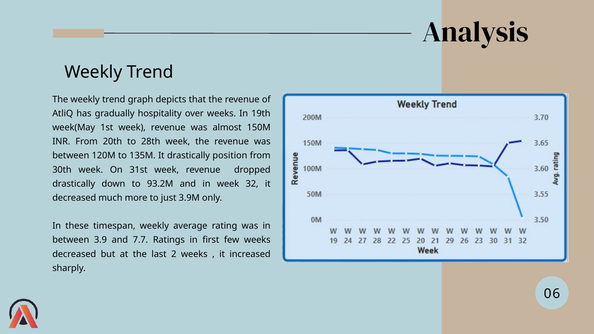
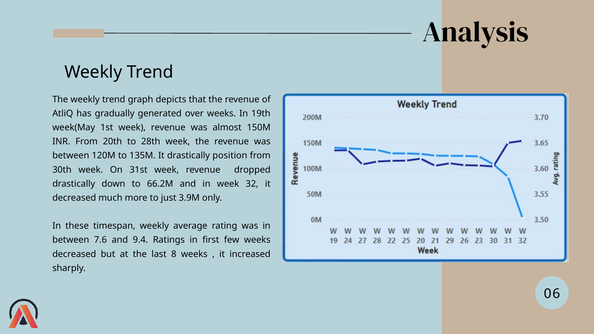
hospitality: hospitality -> generated (160, 113)
93.2M: 93.2M -> 66.2M (160, 184)
3.9: 3.9 -> 7.6 (100, 240)
7.7: 7.7 -> 9.4 (140, 240)
2: 2 -> 8 (174, 254)
